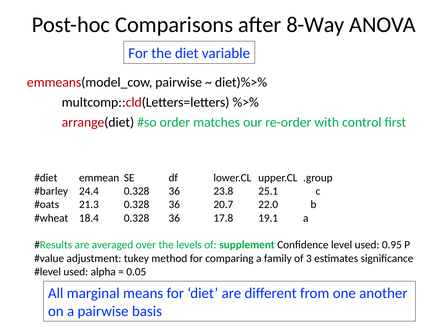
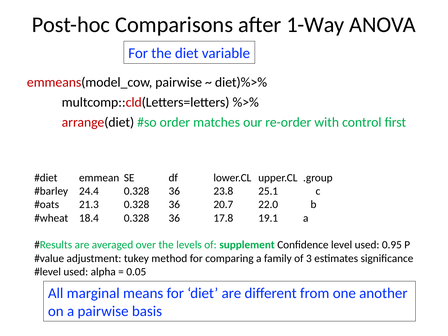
8-Way: 8-Way -> 1-Way (315, 25)
